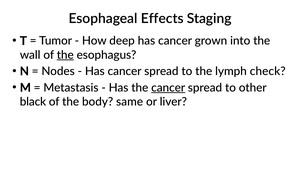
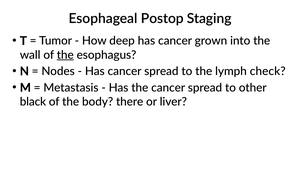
Effects: Effects -> Postop (162, 19)
cancer underline: present -> none (168, 88)
same: same -> there (130, 102)
